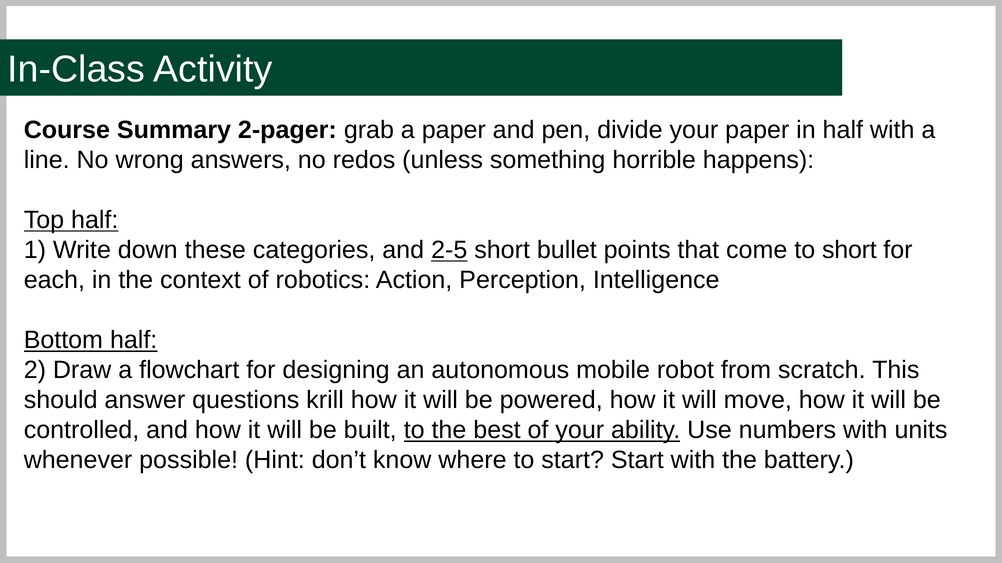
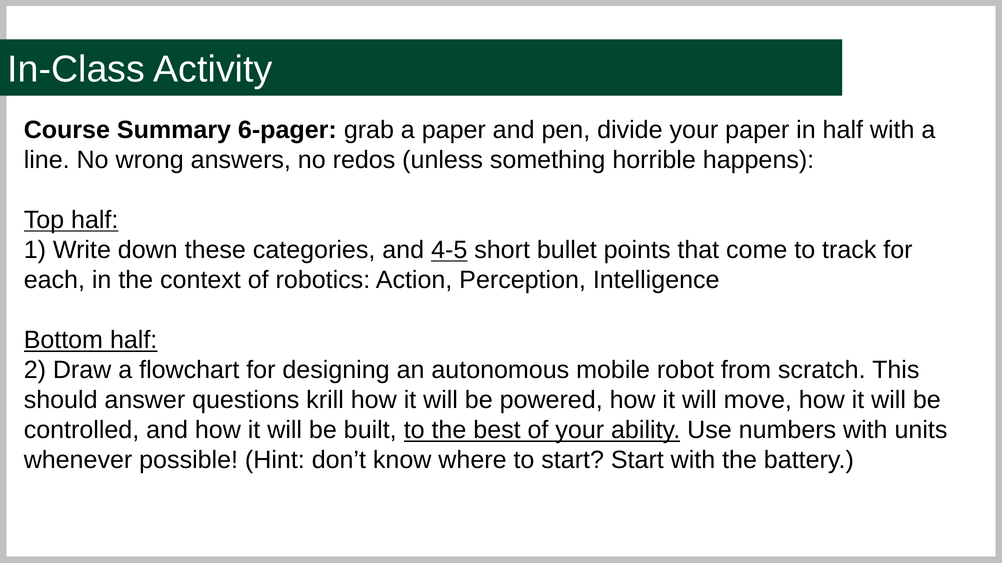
2-pager: 2-pager -> 6-pager (287, 130)
2-5: 2-5 -> 4-5 (449, 250)
to short: short -> track (849, 250)
